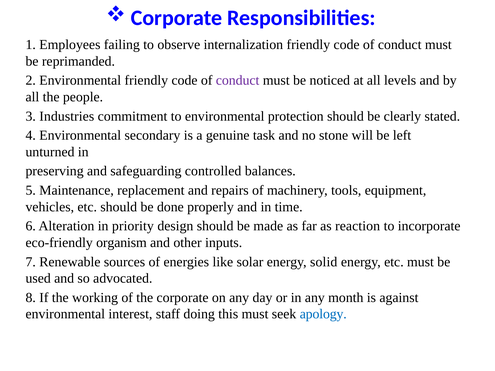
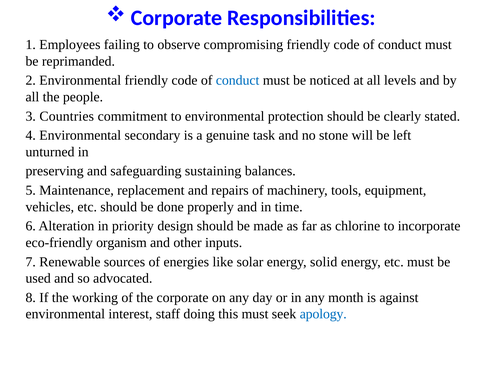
internalization: internalization -> compromising (243, 45)
conduct colour: purple -> blue (238, 80)
Industries: Industries -> Countries (67, 116)
controlled: controlled -> sustaining (213, 171)
reaction: reaction -> chlorine (358, 226)
